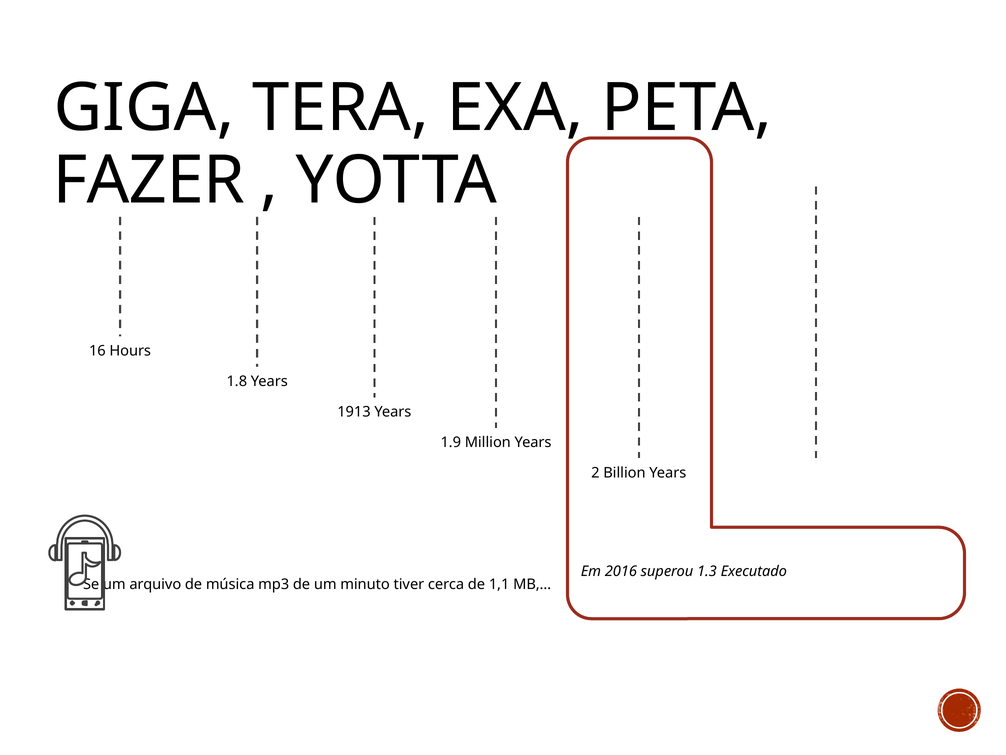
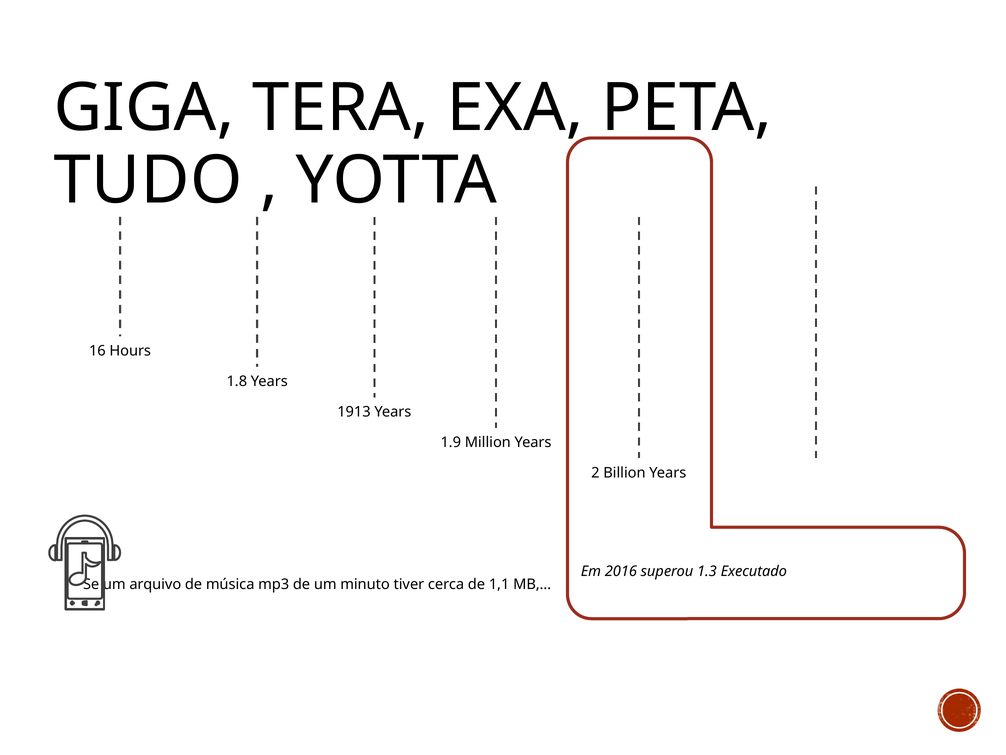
FAZER: FAZER -> TUDO (148, 181)
